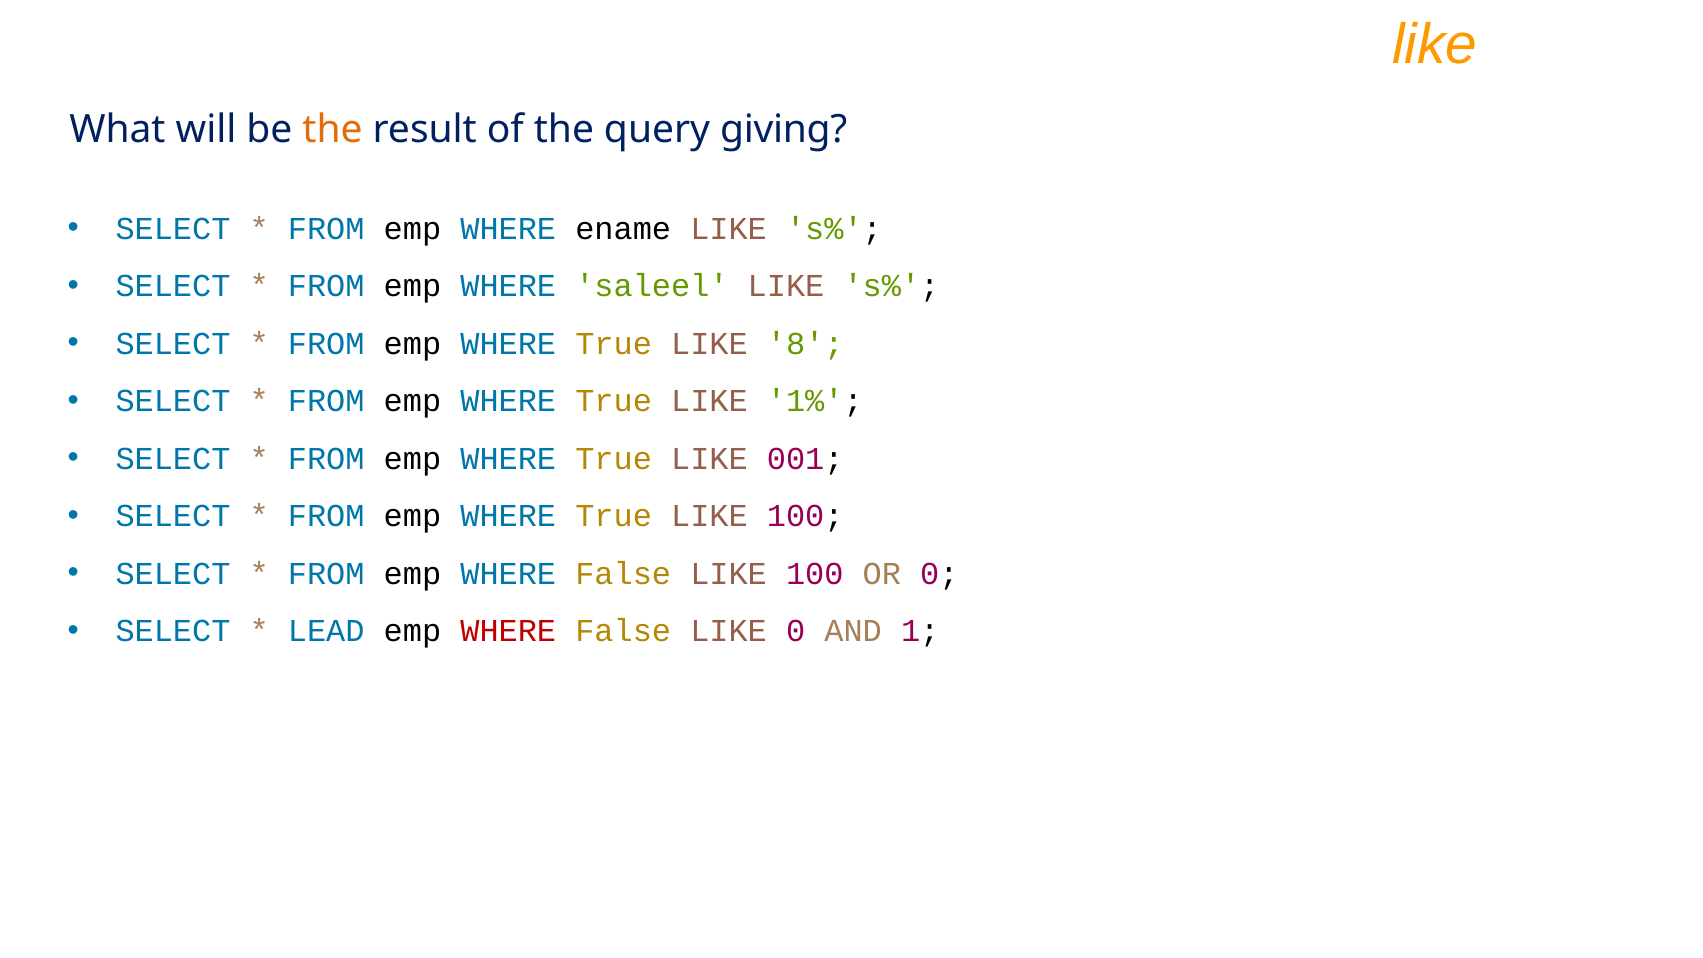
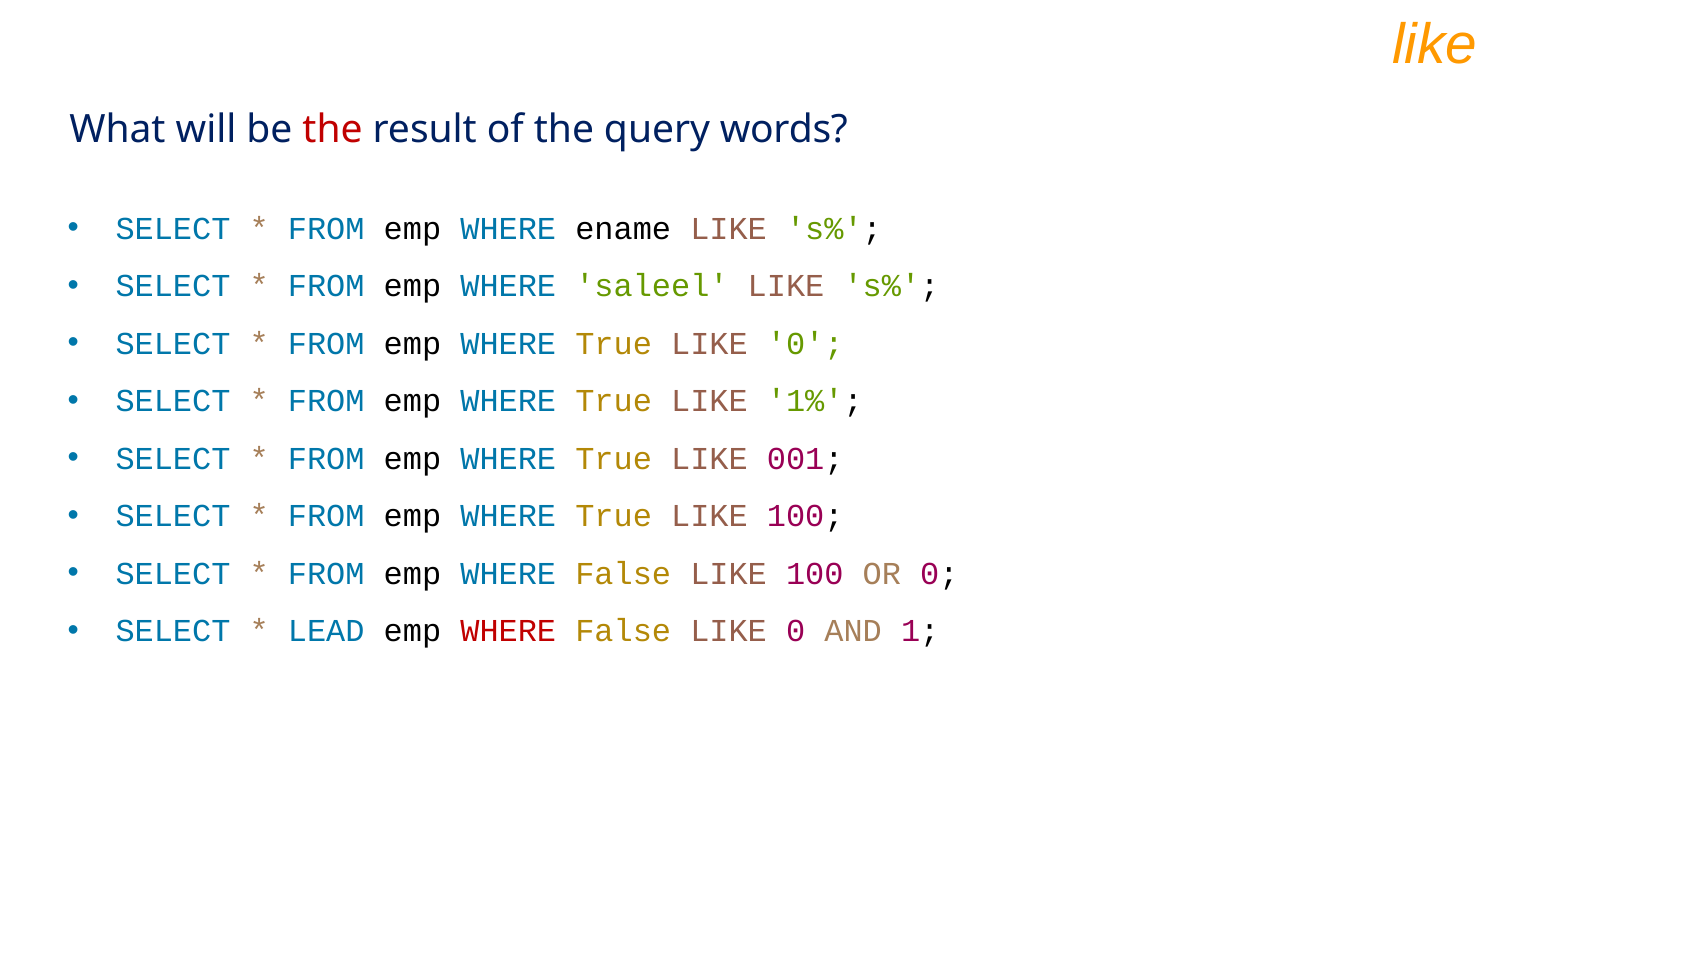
the colour: orange -> red (333, 129)
giving: giving -> words (784, 129)
True LIKE 8: 8 -> 0 (805, 344)
